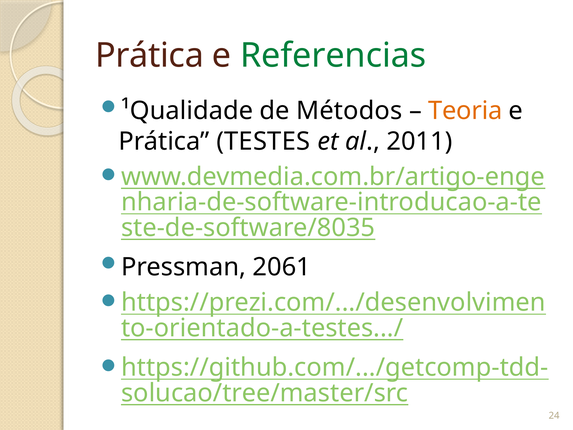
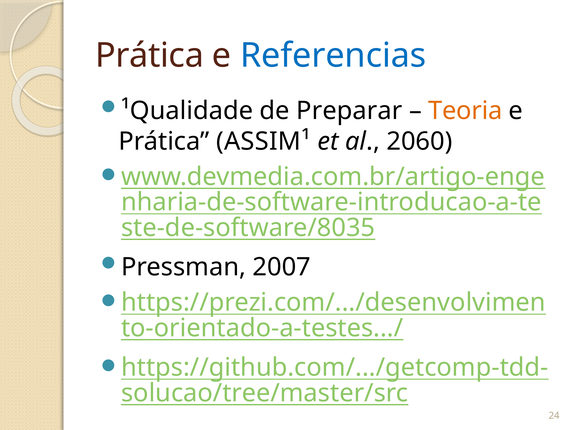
Referencias colour: green -> blue (333, 55)
Métodos: Métodos -> Preparar (349, 111)
TESTES: TESTES -> ASSIM¹ (263, 141)
2011: 2011 -> 2060 (419, 141)
2061: 2061 -> 2007 (282, 267)
